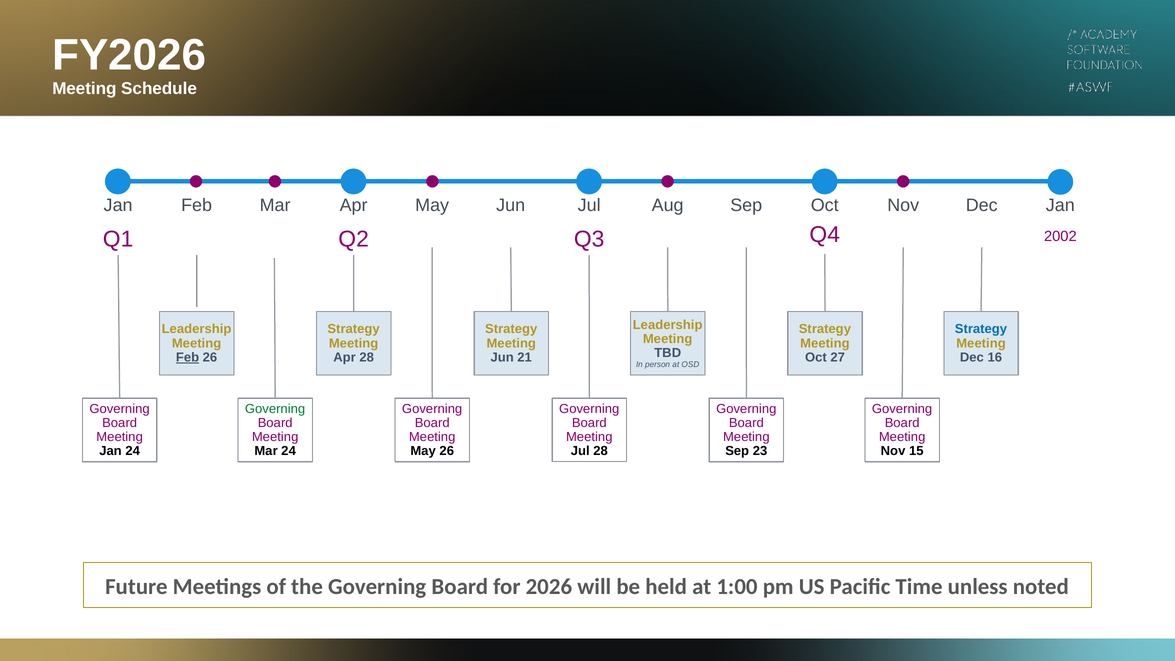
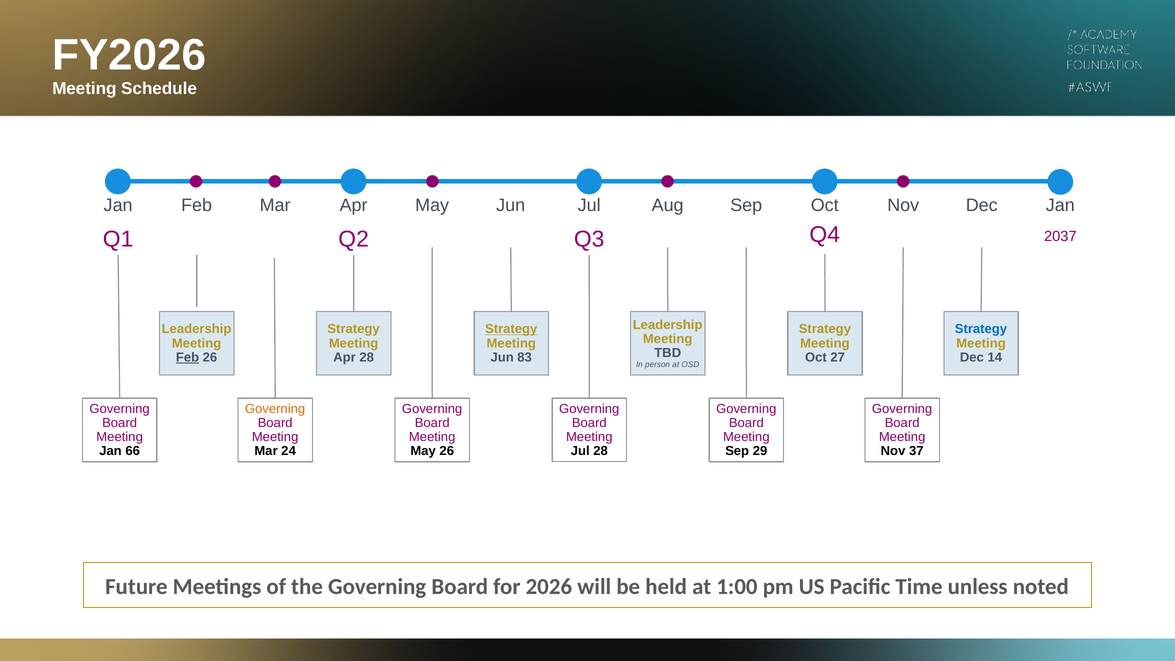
2002: 2002 -> 2037 (1060, 236)
Strategy underline: none -> present (511, 329)
21: 21 -> 83 (525, 357)
16: 16 -> 14 (995, 357)
Governing colour: green -> orange (275, 409)
Jan 24: 24 -> 66 (133, 451)
23: 23 -> 29 (760, 451)
15: 15 -> 37 (916, 451)
